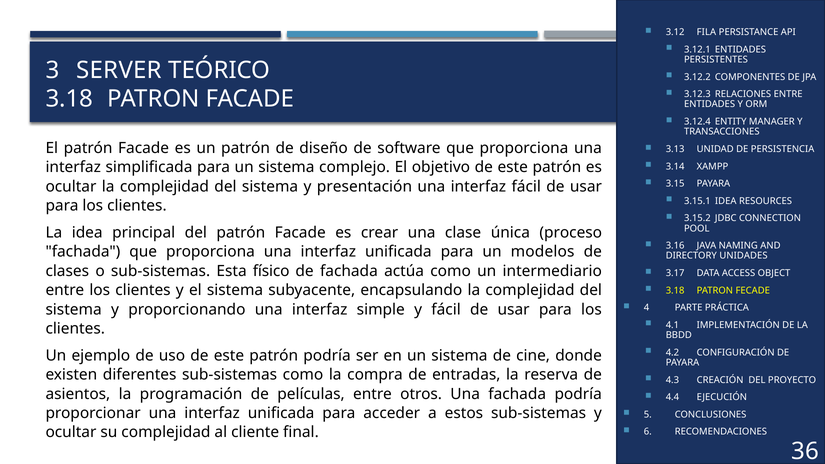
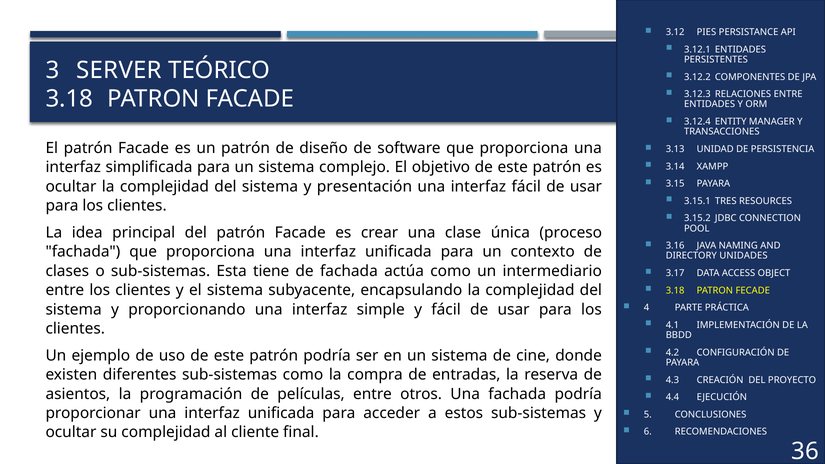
FILA: FILA -> PIES (706, 32)
3.15.1 IDEA: IDEA -> TRES (726, 201)
modelos: modelos -> contexto (543, 252)
físico: físico -> tiene (271, 271)
